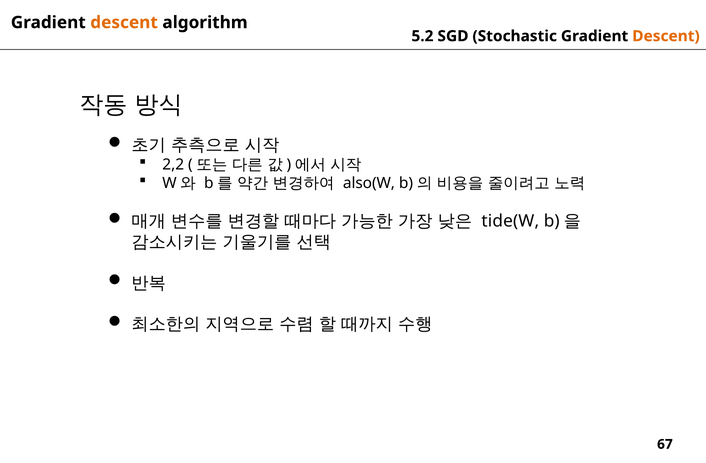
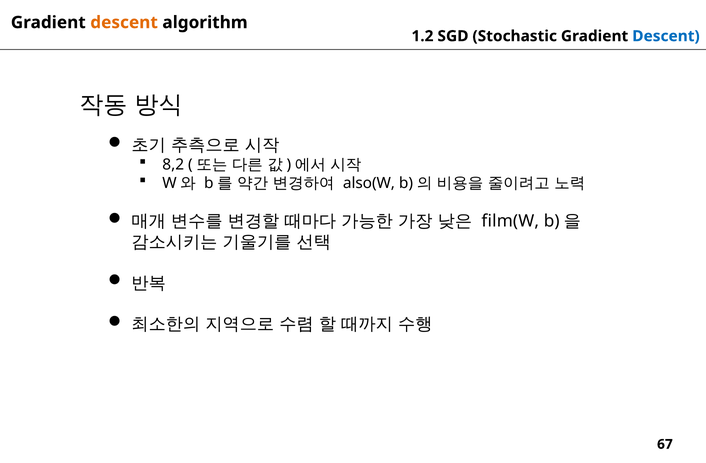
5.2: 5.2 -> 1.2 (422, 36)
Descent colour: orange -> blue (666, 36)
2,2: 2,2 -> 8,2 (173, 165)
tide(W: tide(W -> film(W (510, 222)
